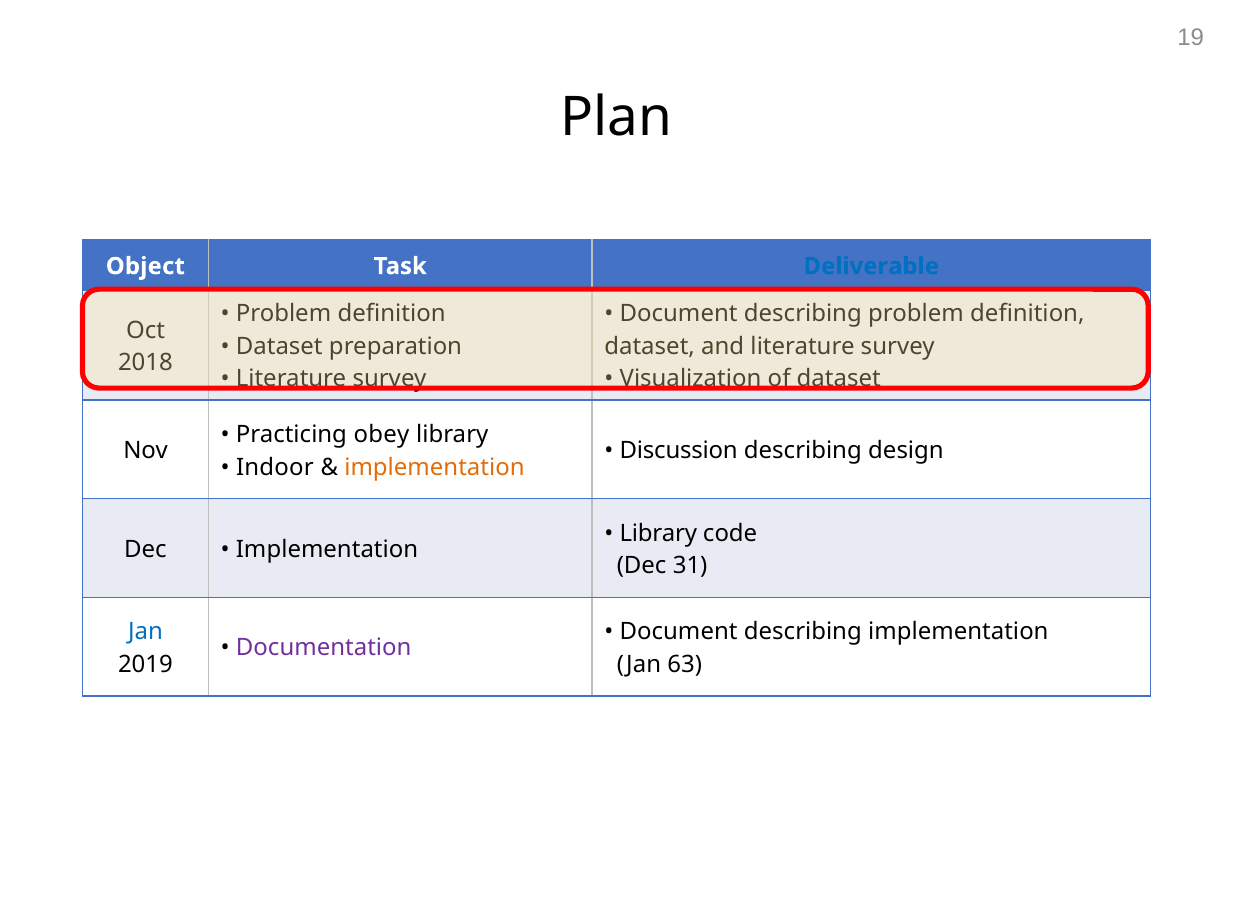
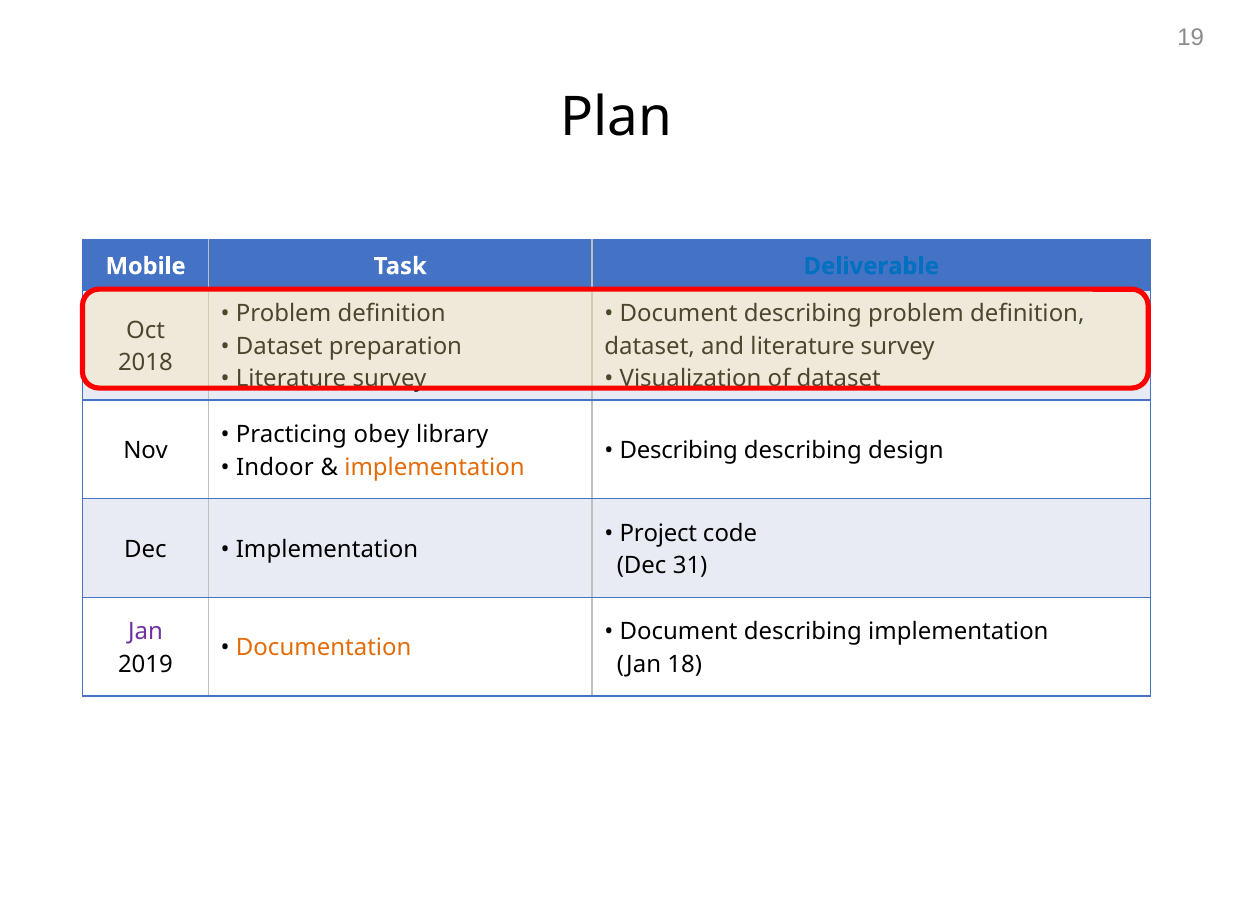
Object: Object -> Mobile (146, 267)
Discussion: Discussion -> Describing (679, 451)
Library: Library -> Project (658, 534)
Jan colour: blue -> purple (145, 632)
Documentation colour: purple -> orange (324, 648)
63: 63 -> 18 (685, 665)
